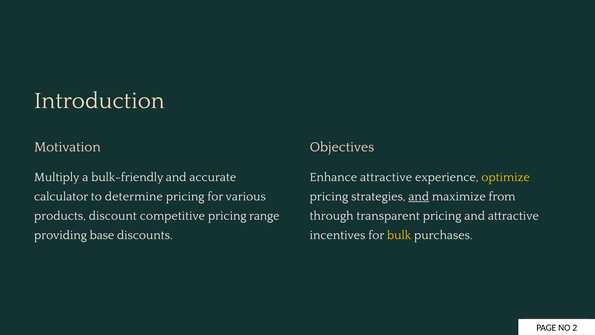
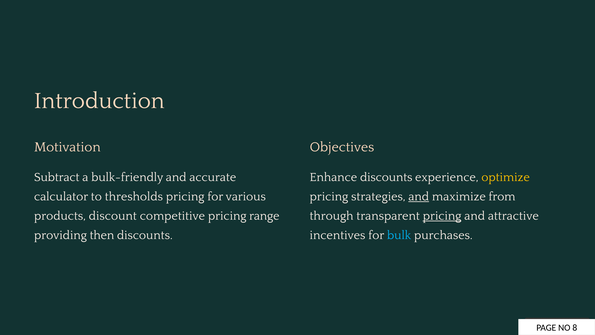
Multiply: Multiply -> Subtract (57, 177)
Enhance attractive: attractive -> discounts (386, 177)
determine: determine -> thresholds (134, 196)
pricing underline: none -> present (442, 216)
base: base -> then (102, 235)
bulk colour: yellow -> light blue (399, 235)
2: 2 -> 8 (575, 327)
